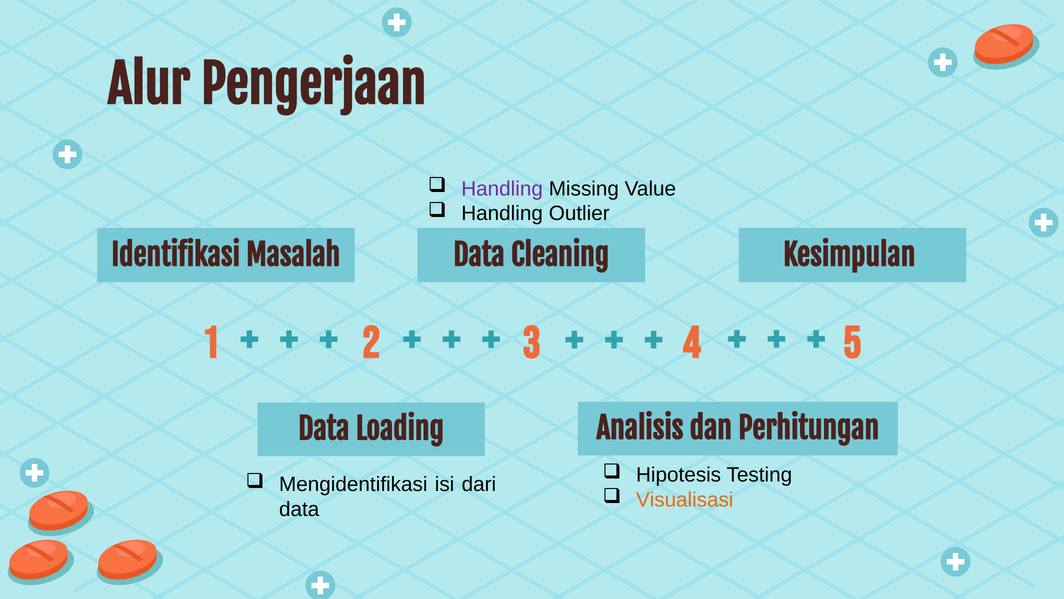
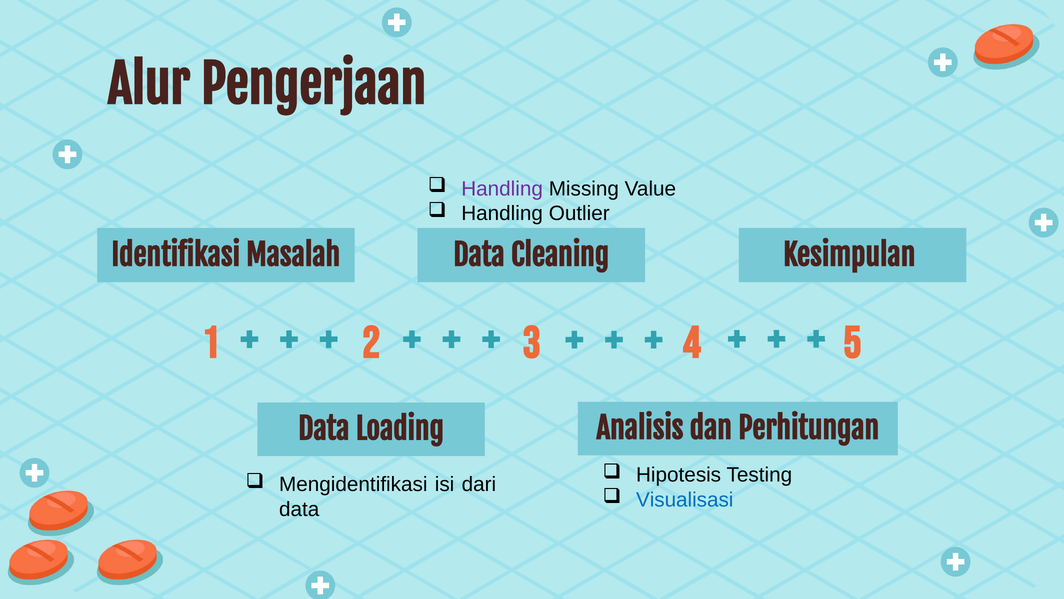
Visualisasi colour: orange -> blue (685, 500)
